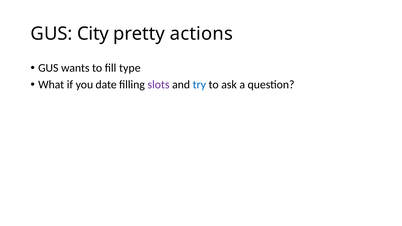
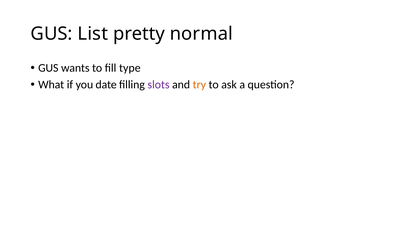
City: City -> List (93, 34)
actions: actions -> normal (201, 34)
try colour: blue -> orange (199, 85)
